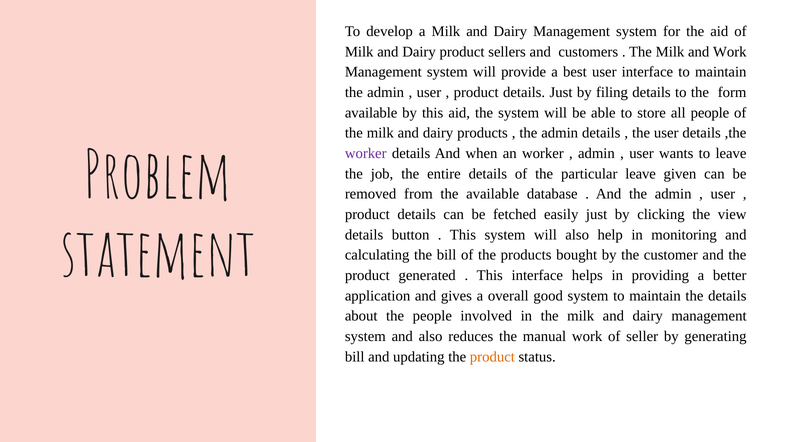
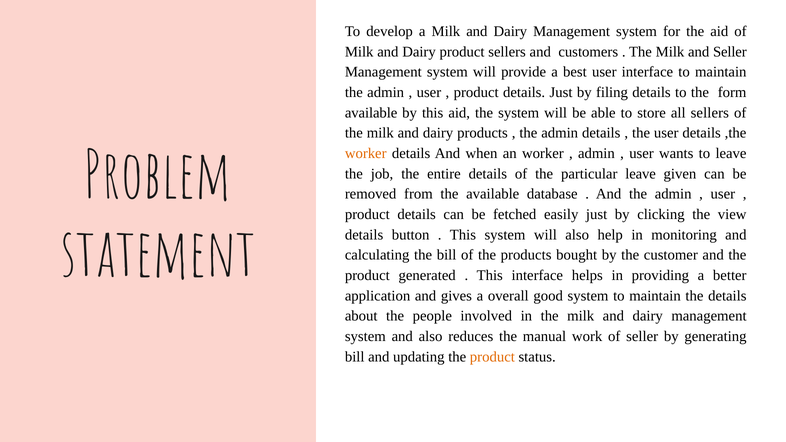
and Work: Work -> Seller (730, 52)
all people: people -> sellers (710, 113)
worker colour: purple -> orange (366, 153)
